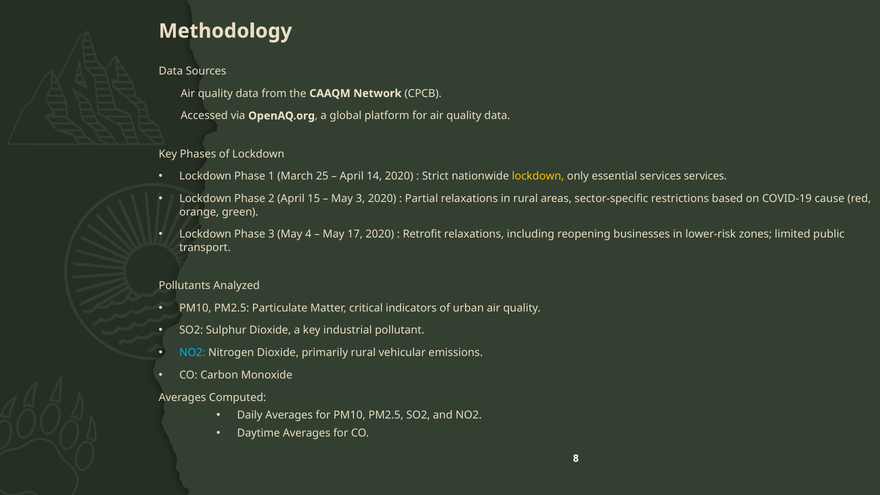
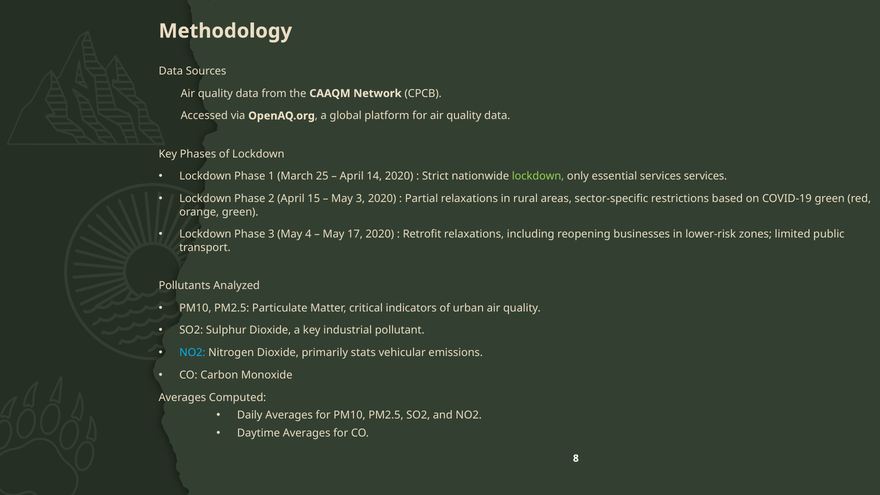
lockdown colour: yellow -> light green (538, 176)
COVID-19 cause: cause -> green (830, 199)
primarily rural: rural -> stats (363, 353)
